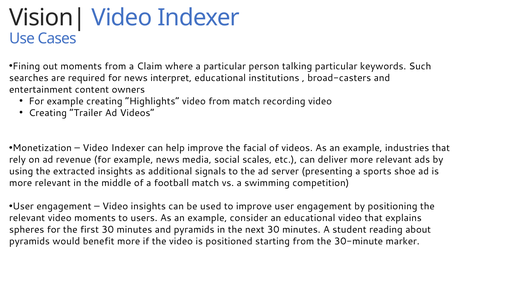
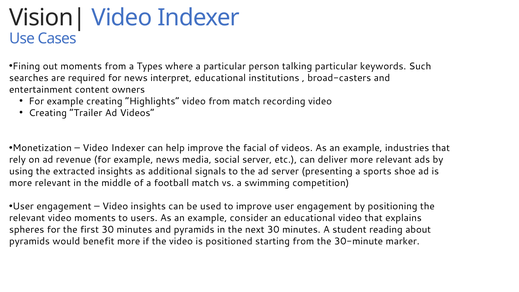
Claim: Claim -> Types (150, 66)
social scales: scales -> server (257, 160)
